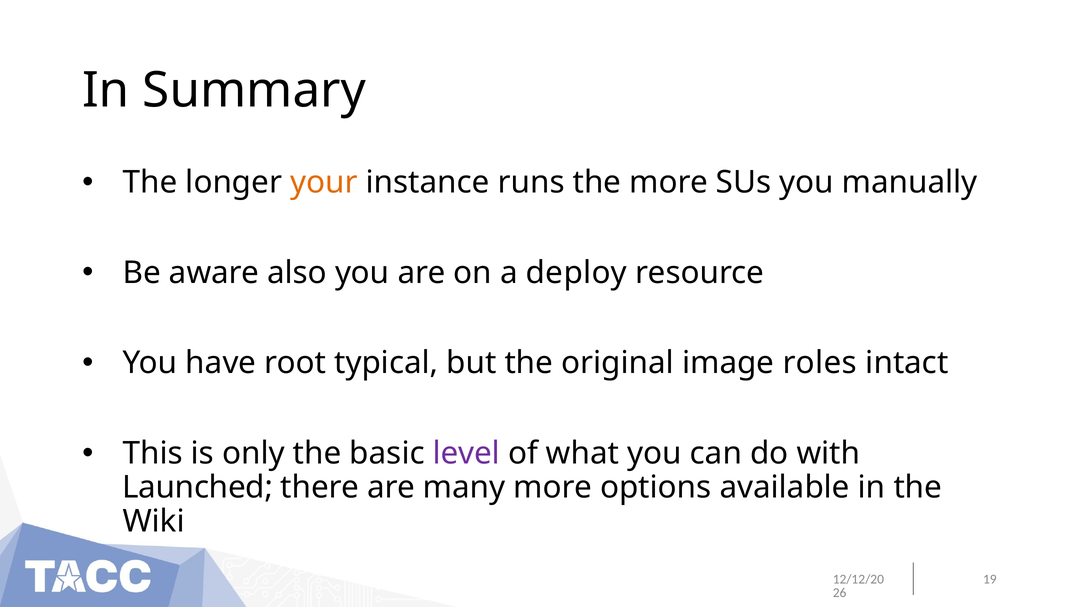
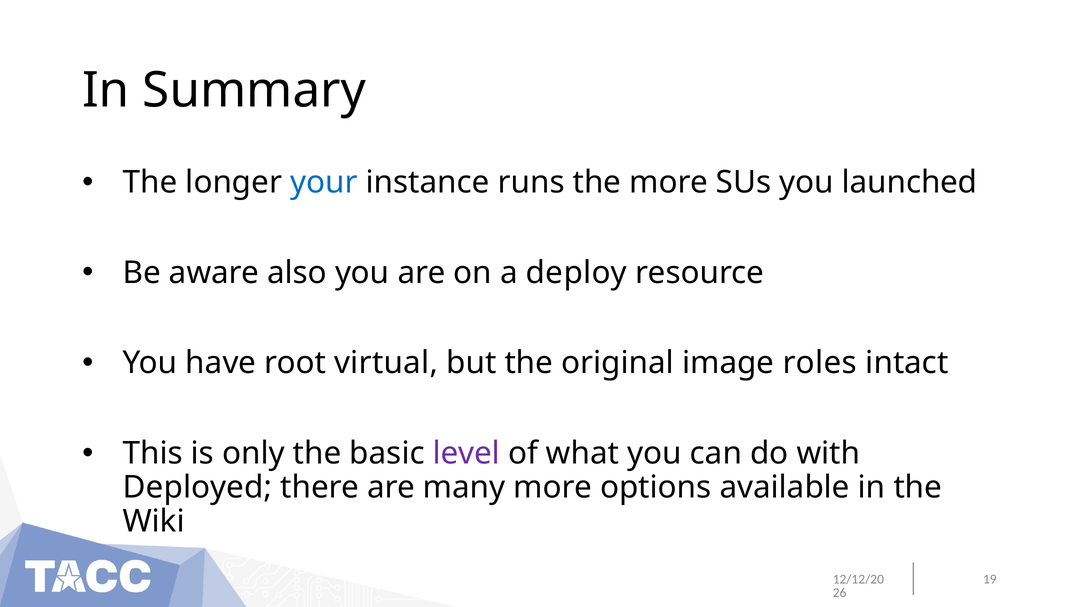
your colour: orange -> blue (324, 182)
manually: manually -> launched (910, 182)
typical: typical -> virtual (386, 363)
Launched: Launched -> Deployed (197, 487)
